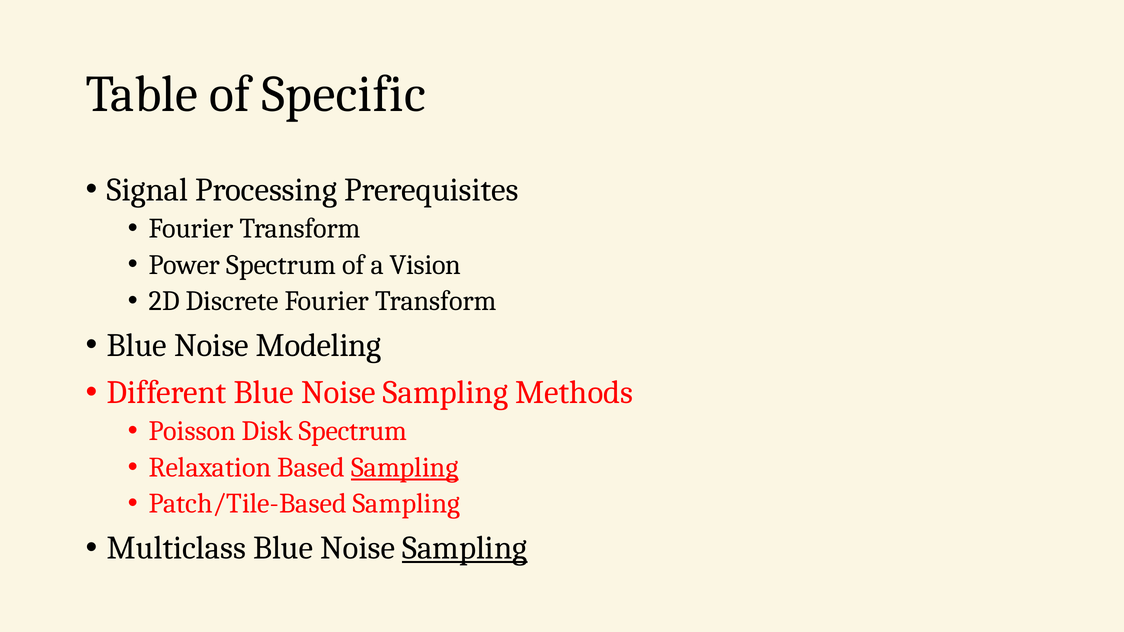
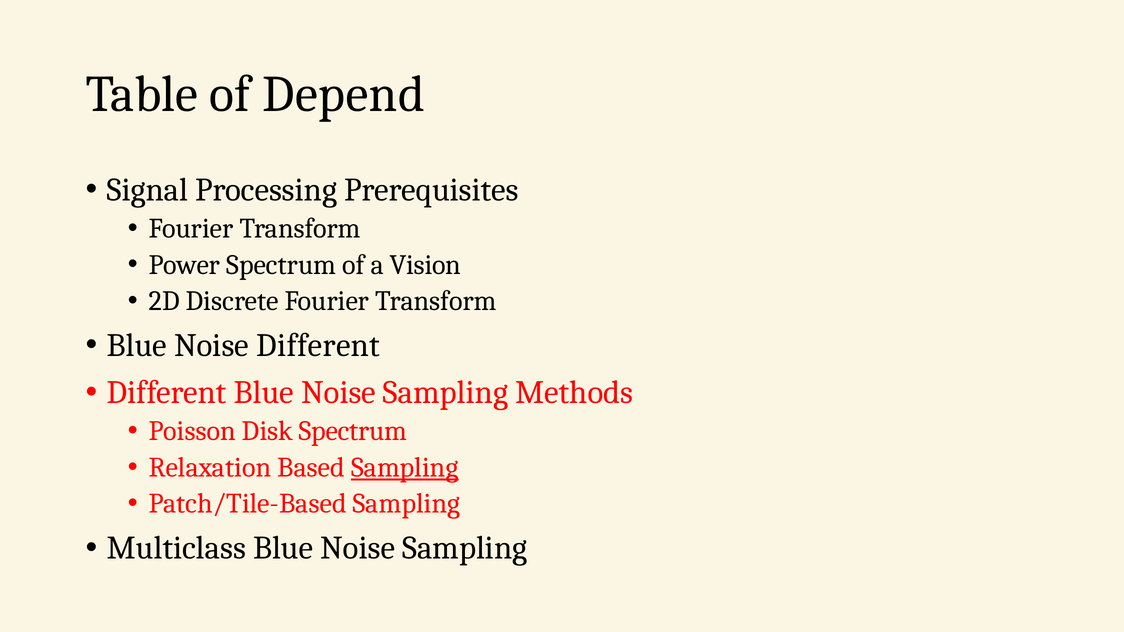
Specific: Specific -> Depend (344, 94)
Noise Modeling: Modeling -> Different (318, 346)
Sampling underline: present -> none (465, 548)
